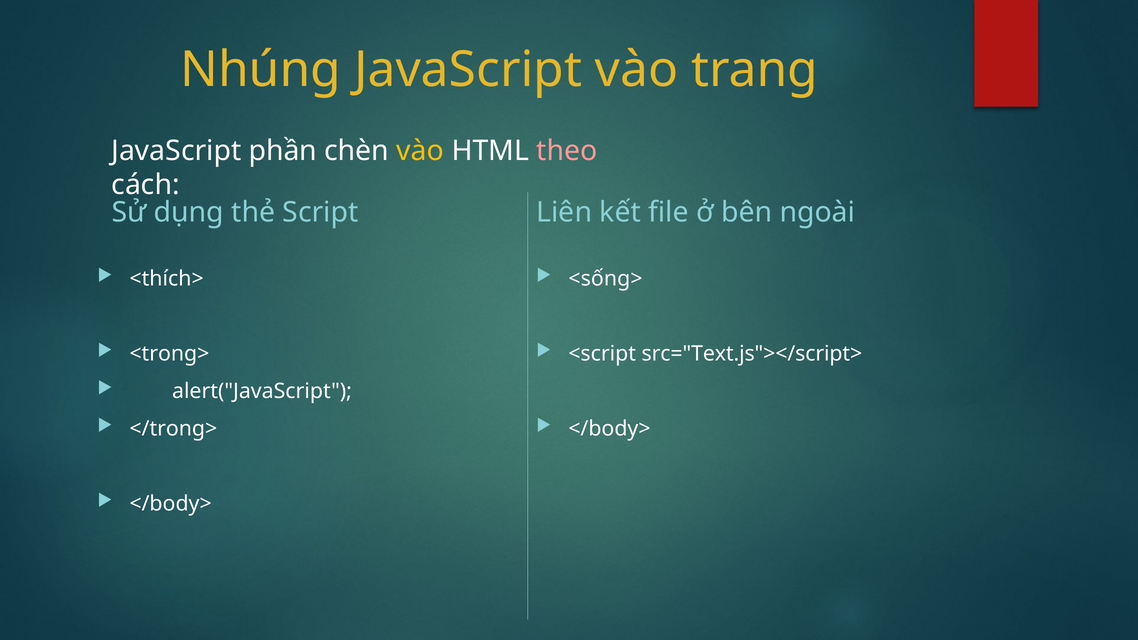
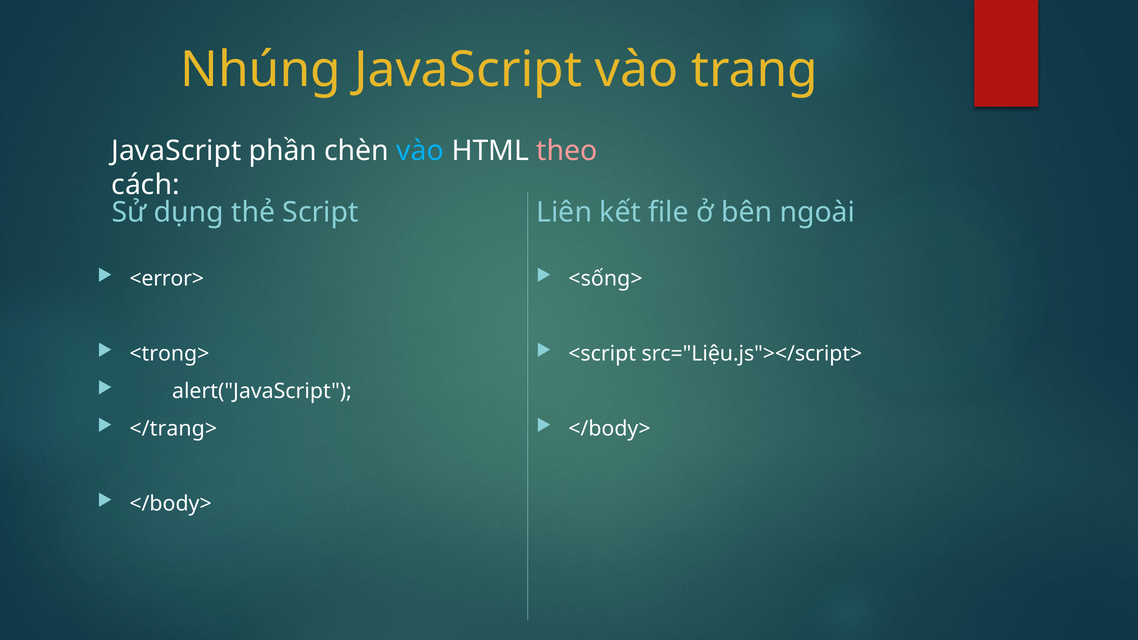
vào colour: yellow -> light blue (420, 151)
<thích>: <thích> -> <error> (167, 279)
src="Text.js"></script>: src="Text.js"></script> -> src="Liệu.js"></script> (752, 354)
</trong>: </trong> -> </trang> (173, 429)
